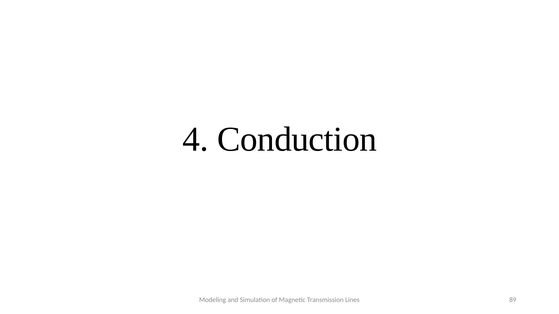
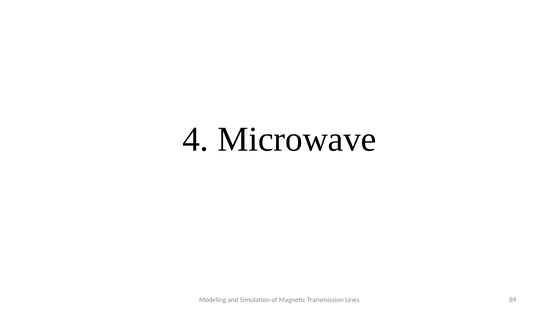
Conduction: Conduction -> Microwave (297, 139)
